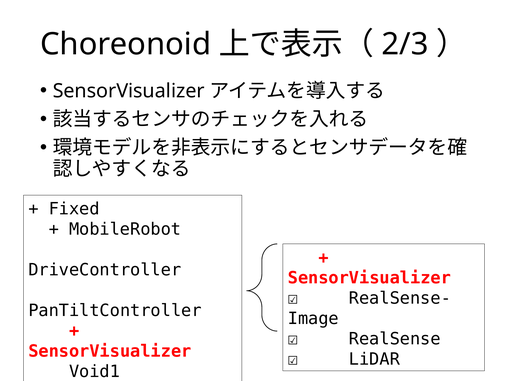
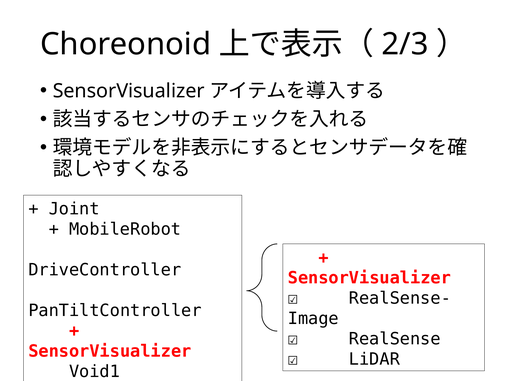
Fixed: Fixed -> Joint (74, 209)
